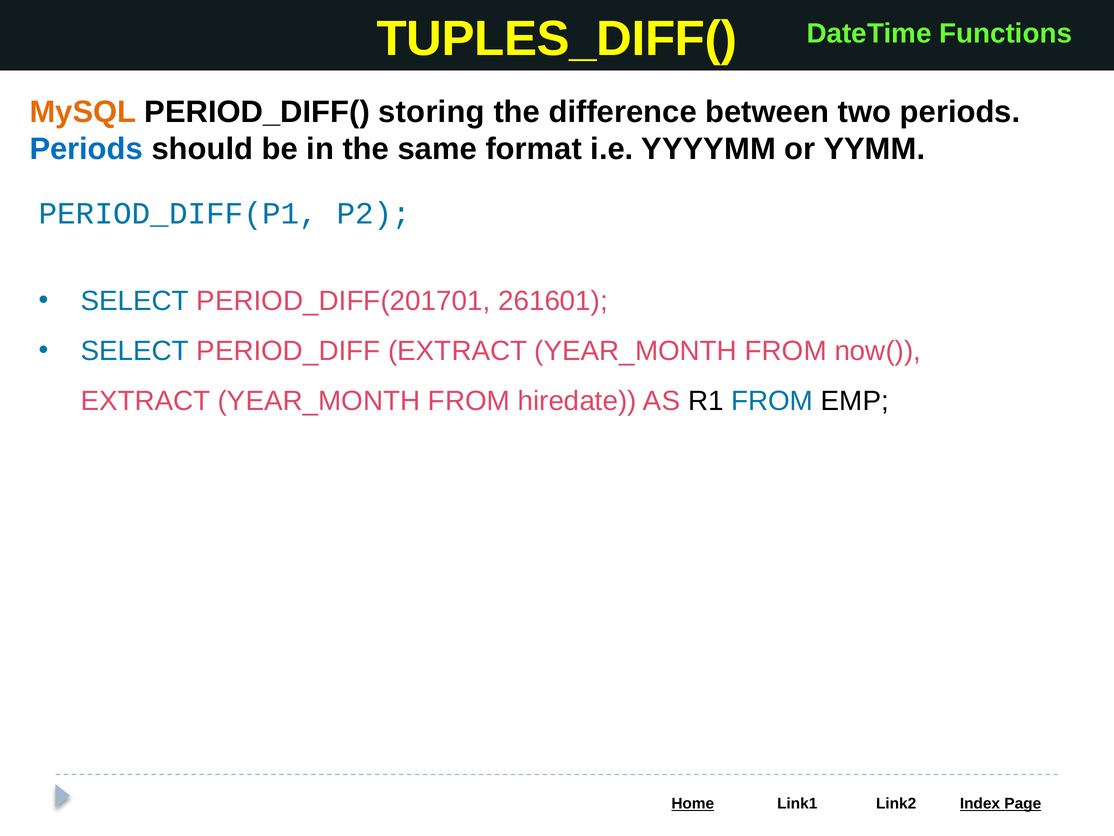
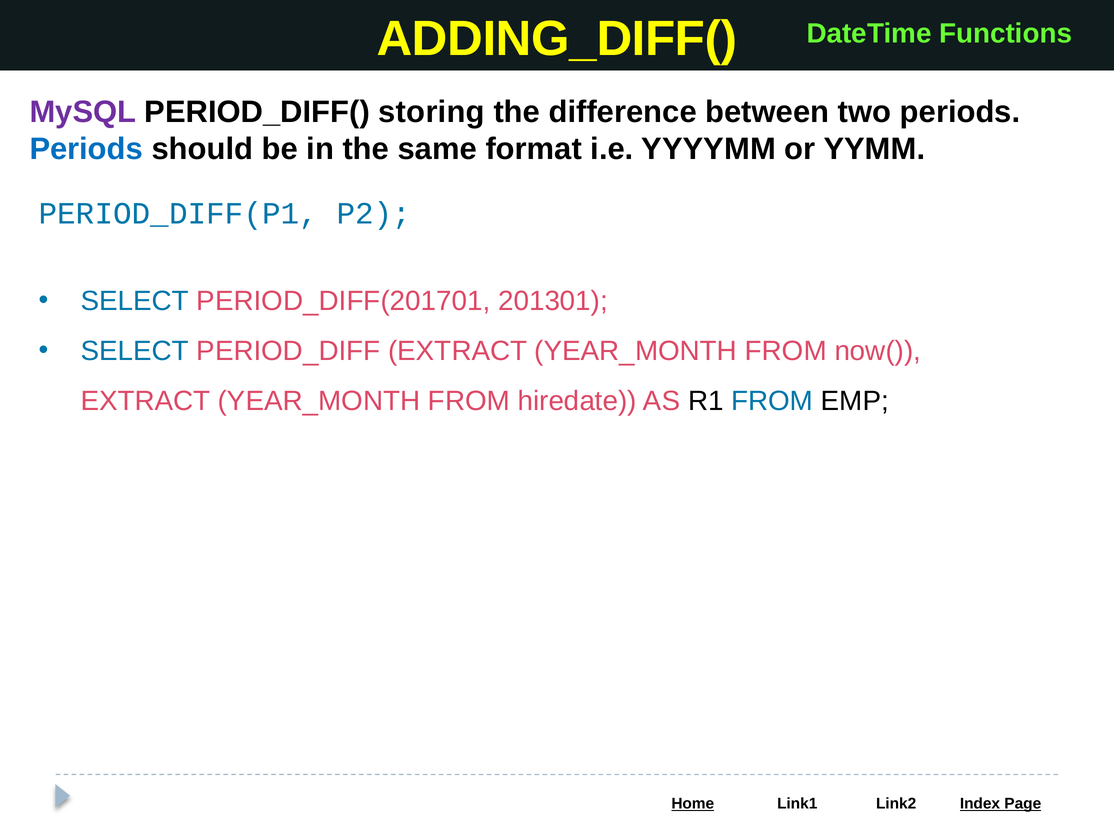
TUPLES_DIFF(: TUPLES_DIFF( -> ADDING_DIFF( (557, 39)
MySQL colour: orange -> purple (83, 112)
261601: 261601 -> 201301 (553, 301)
